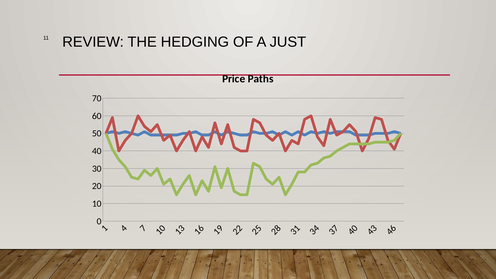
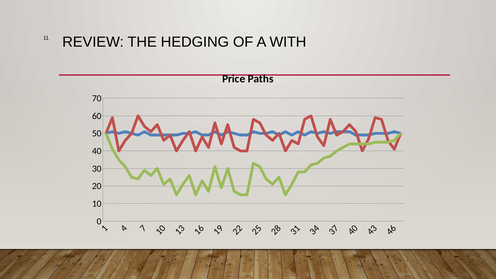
JUST: JUST -> WITH (288, 42)
